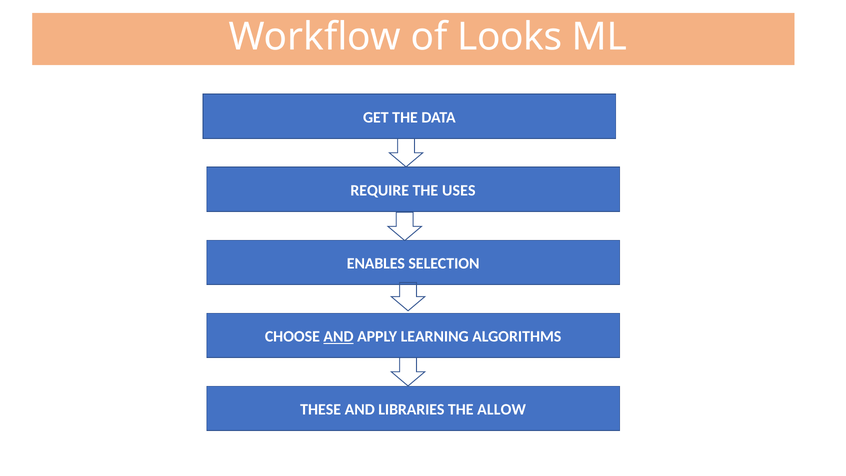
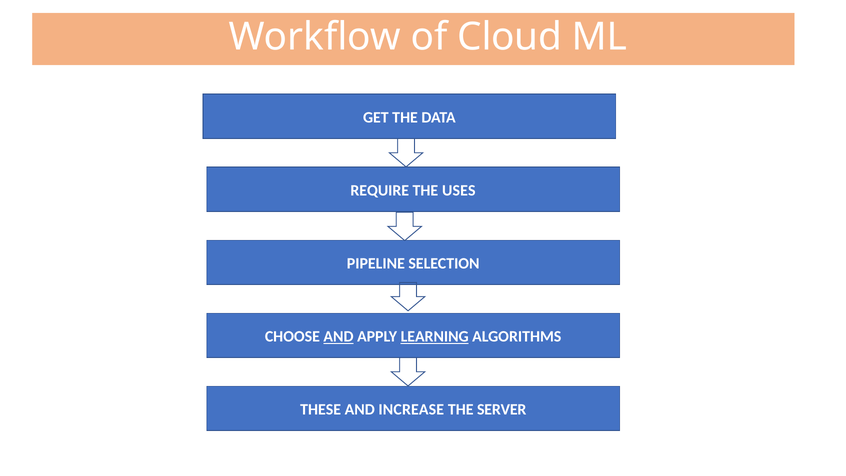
Looks: Looks -> Cloud (510, 37)
ENABLES: ENABLES -> PIPELINE (376, 263)
LEARNING underline: none -> present (435, 336)
LIBRARIES: LIBRARIES -> INCREASE (411, 409)
ALLOW: ALLOW -> SERVER (502, 409)
